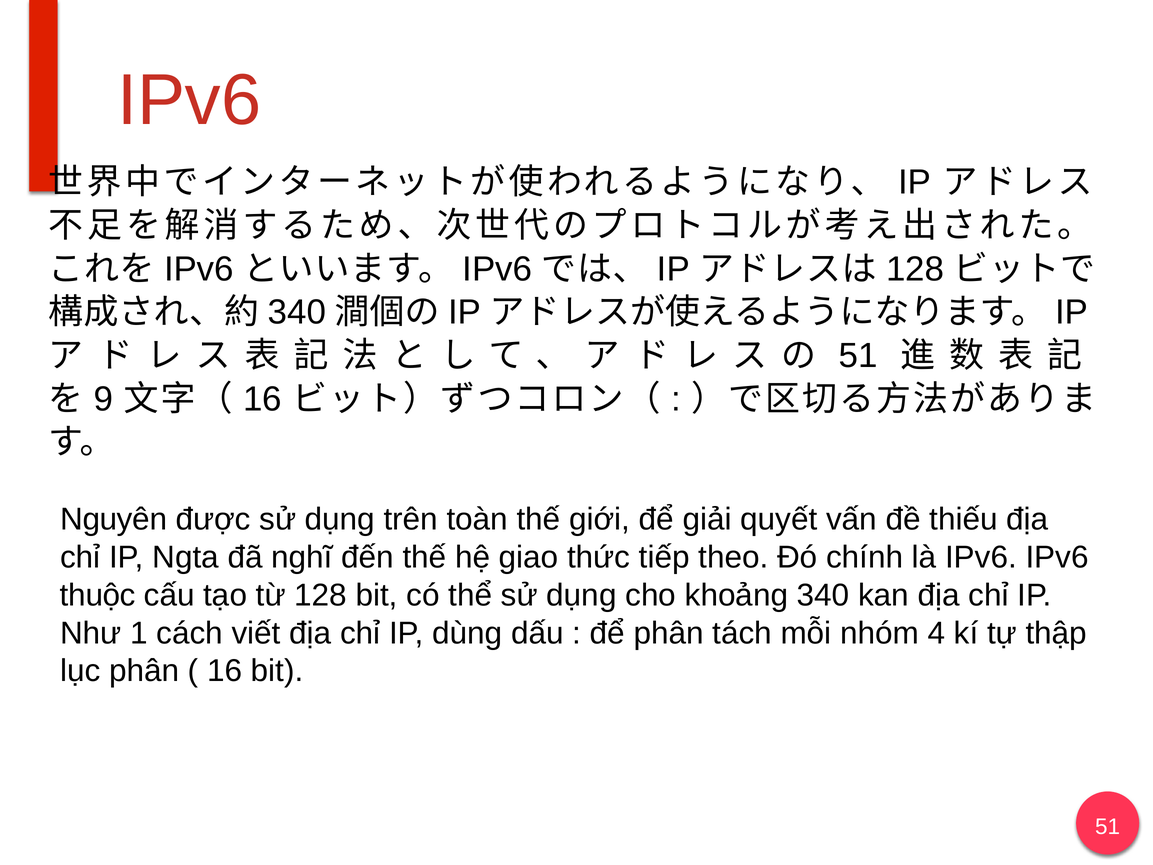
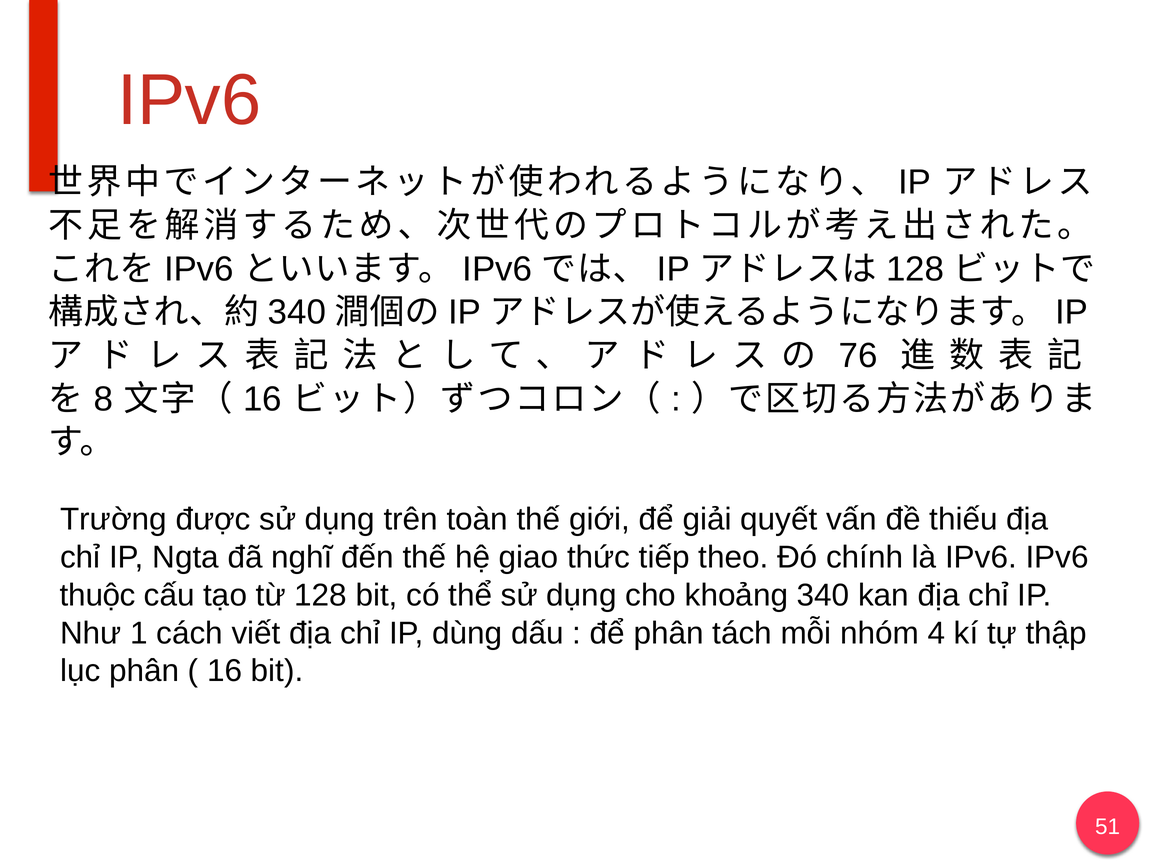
51: 51 -> 76 (858, 356)
9: 9 -> 8 (104, 399)
Nguyên: Nguyên -> Trường (113, 519)
